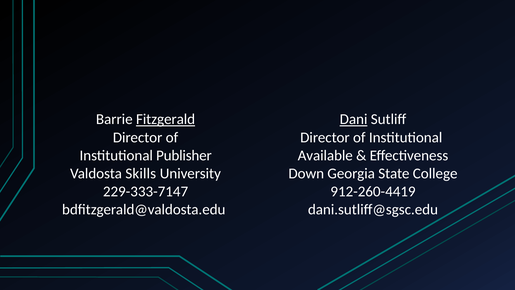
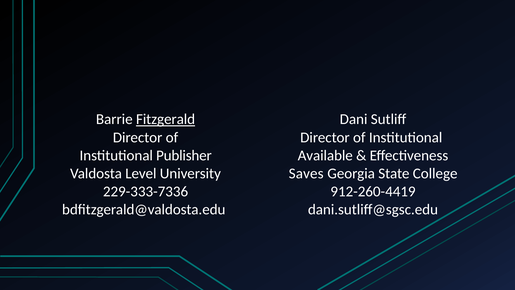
Dani underline: present -> none (354, 119)
Skills: Skills -> Level (141, 173)
Down: Down -> Saves (306, 173)
229-333-7147: 229-333-7147 -> 229-333-7336 (146, 191)
